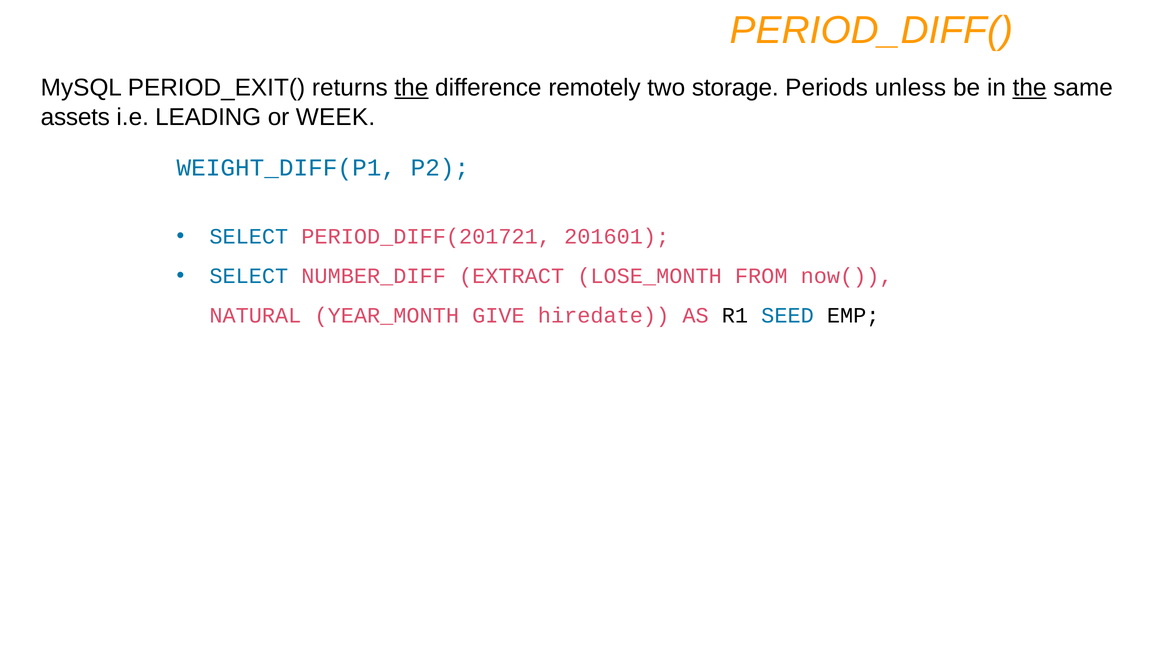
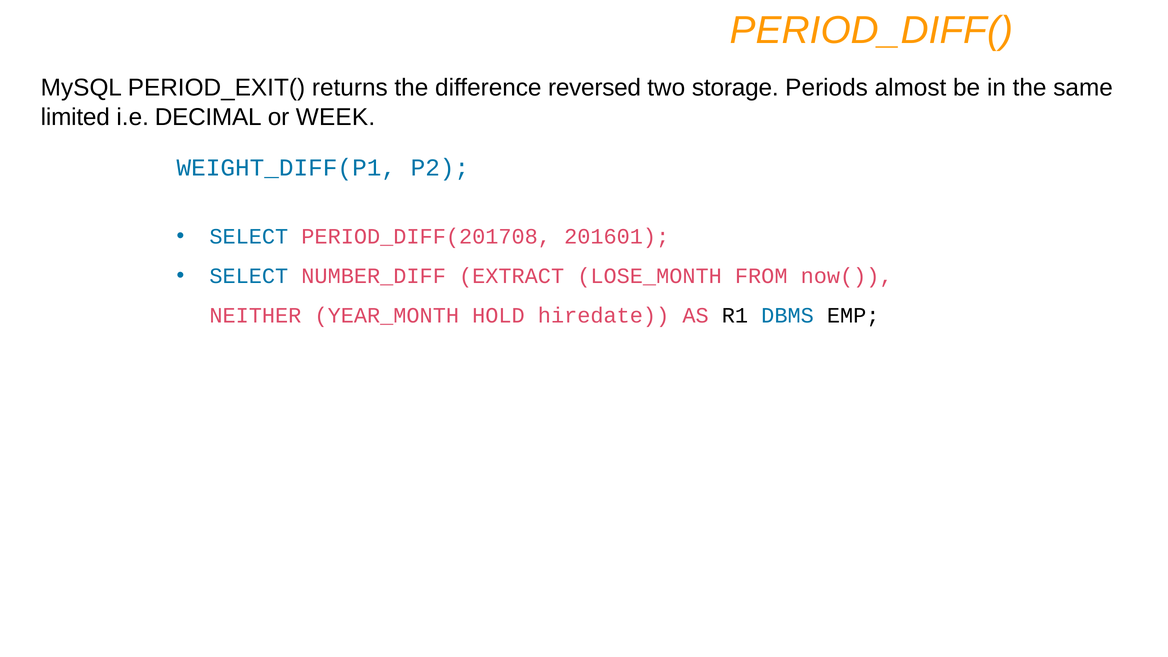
the underline: present -> none (411, 88)
remotely: remotely -> reversed (595, 88)
unless: unless -> almost (910, 88)
the underline: present -> none (1030, 88)
assets: assets -> limited (75, 117)
LEADING: LEADING -> DECIMAL (208, 117)
PERIOD_DIFF(201721: PERIOD_DIFF(201721 -> PERIOD_DIFF(201708 (426, 237)
NATURAL: NATURAL -> NEITHER (255, 315)
GIVE: GIVE -> HOLD (498, 315)
SEED: SEED -> DBMS (788, 315)
